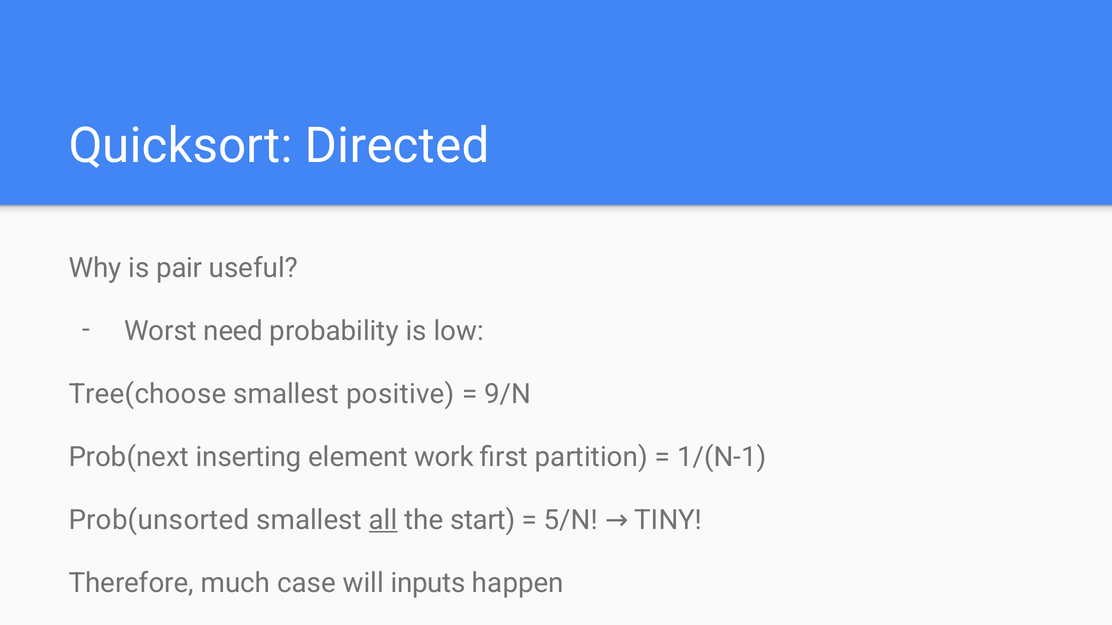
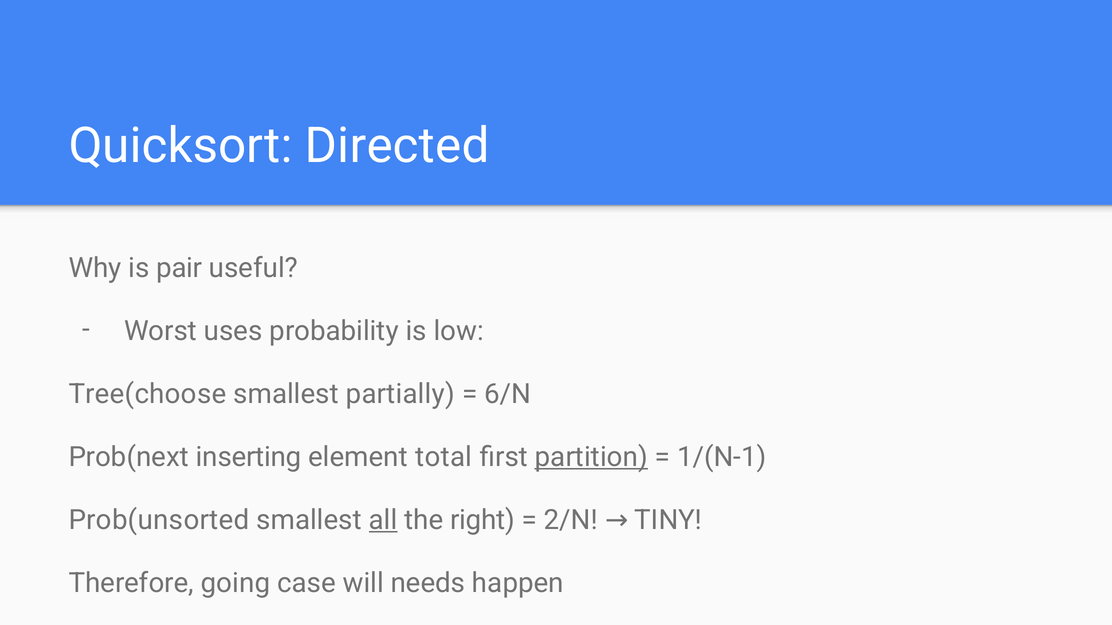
need: need -> uses (233, 331)
positive: positive -> partially (400, 394)
9/N: 9/N -> 6/N (508, 394)
work: work -> total (444, 457)
partition underline: none -> present (591, 457)
start: start -> right (483, 520)
5/N: 5/N -> 2/N (571, 520)
much: much -> going (235, 583)
inputs: inputs -> needs (428, 583)
